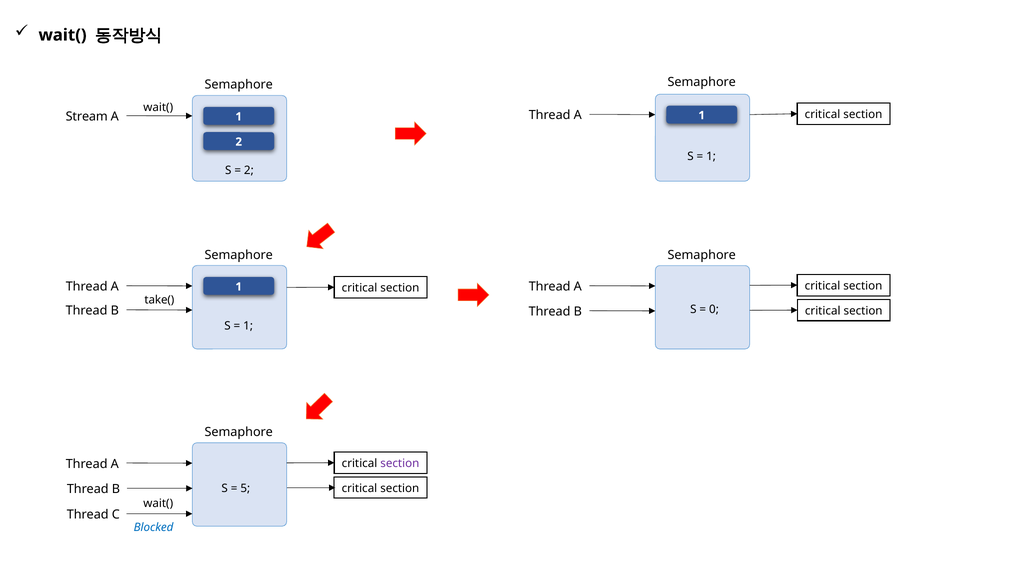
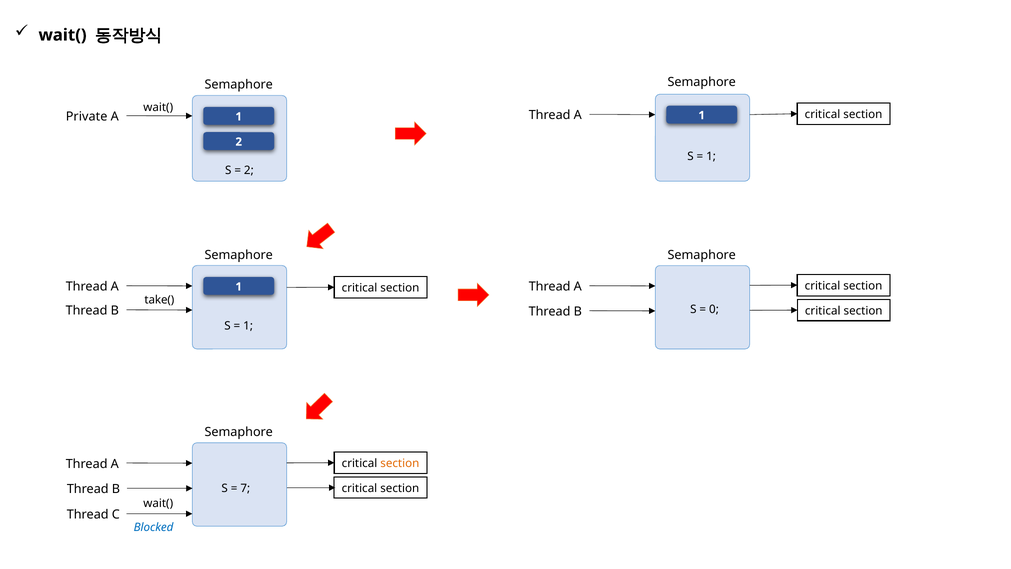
Stream: Stream -> Private (87, 116)
section colour: purple -> orange (400, 463)
5: 5 -> 7 (245, 488)
